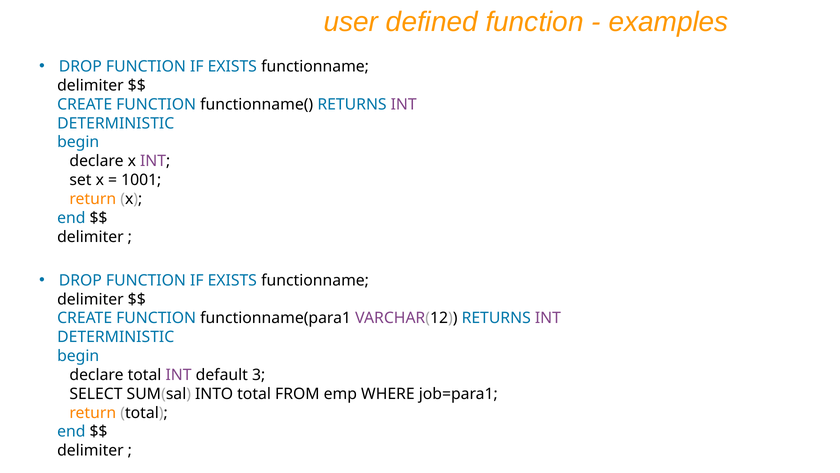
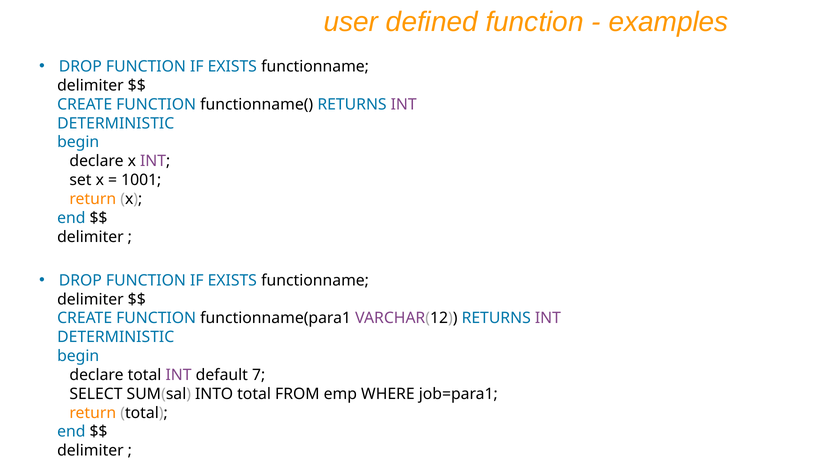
3: 3 -> 7 (259, 375)
